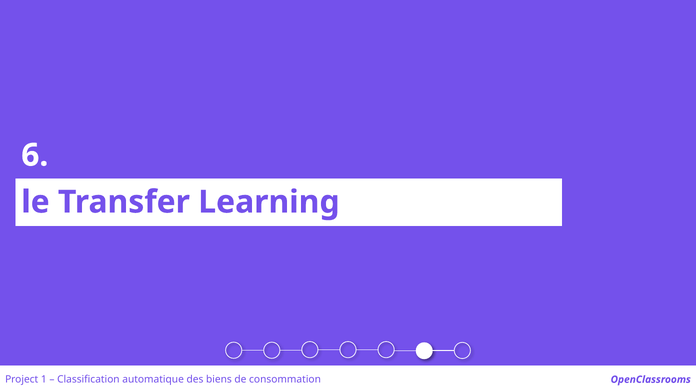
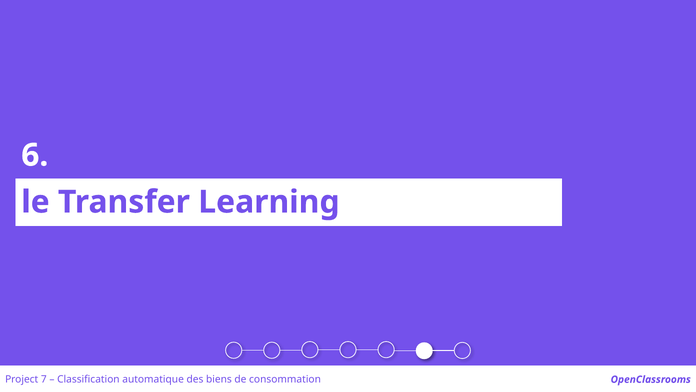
1: 1 -> 7 (44, 379)
